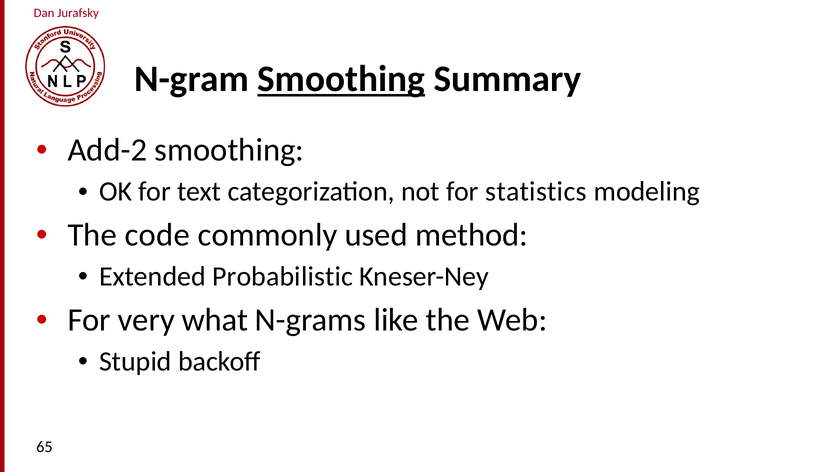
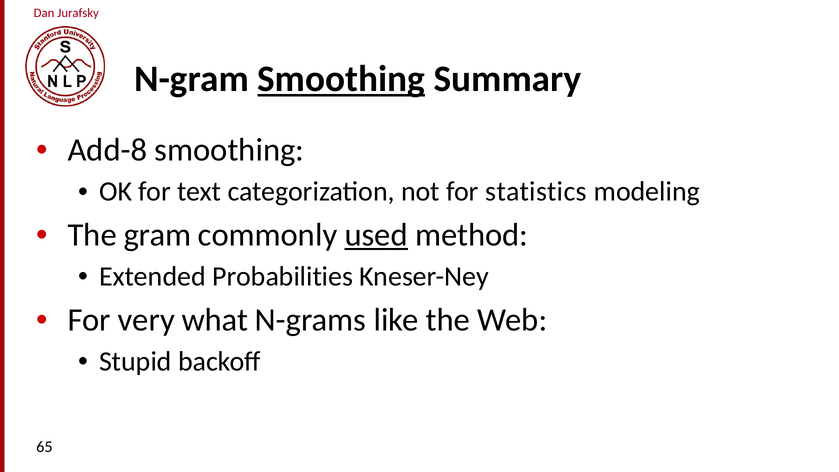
Add-2: Add-2 -> Add-8 (107, 150)
code: code -> gram (158, 235)
used underline: none -> present (376, 235)
Probabilistic: Probabilistic -> Probabilities (283, 277)
